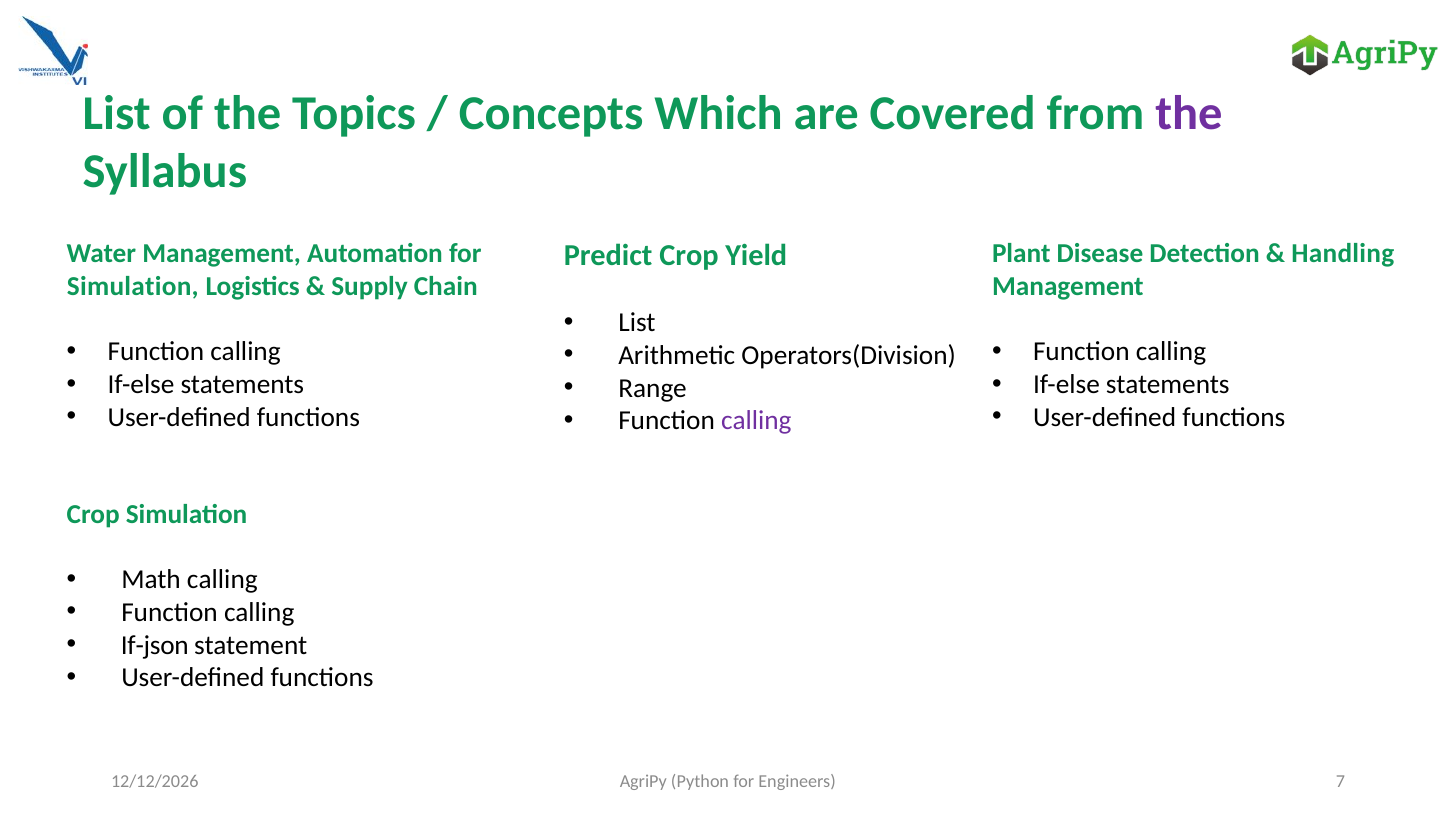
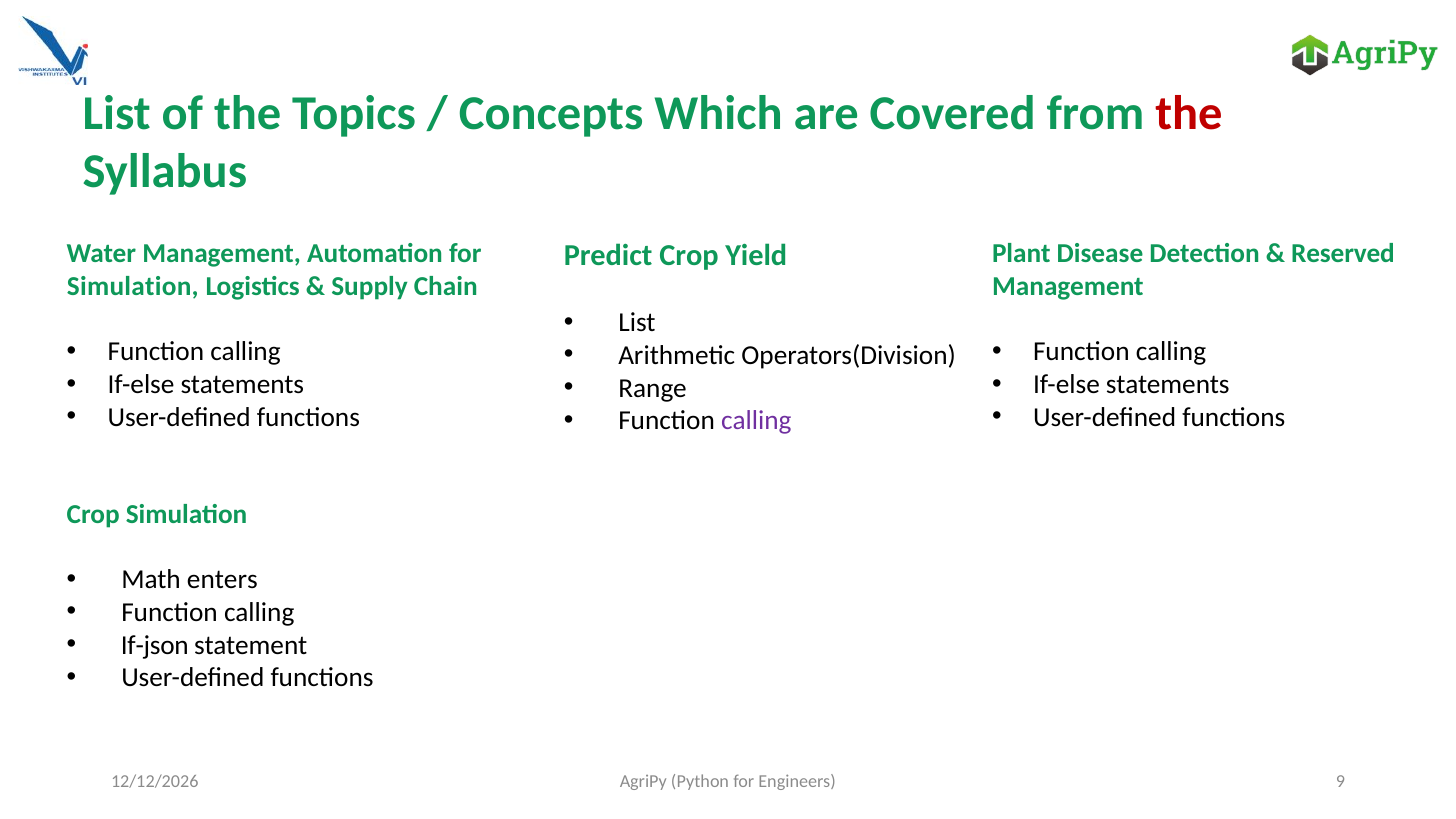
the colour: purple -> red (1189, 113)
Handling: Handling -> Reserved (1343, 253)
Math calling: calling -> enters (222, 580)
7: 7 -> 9 (1340, 782)
